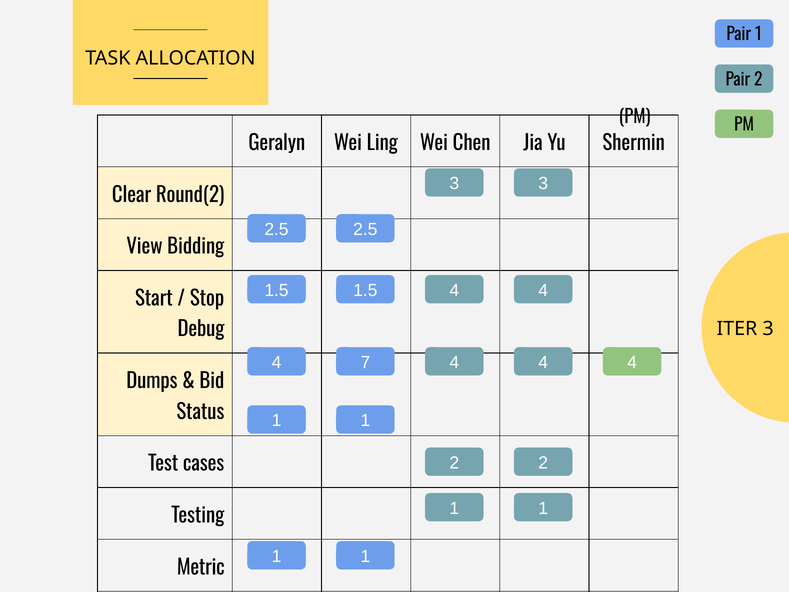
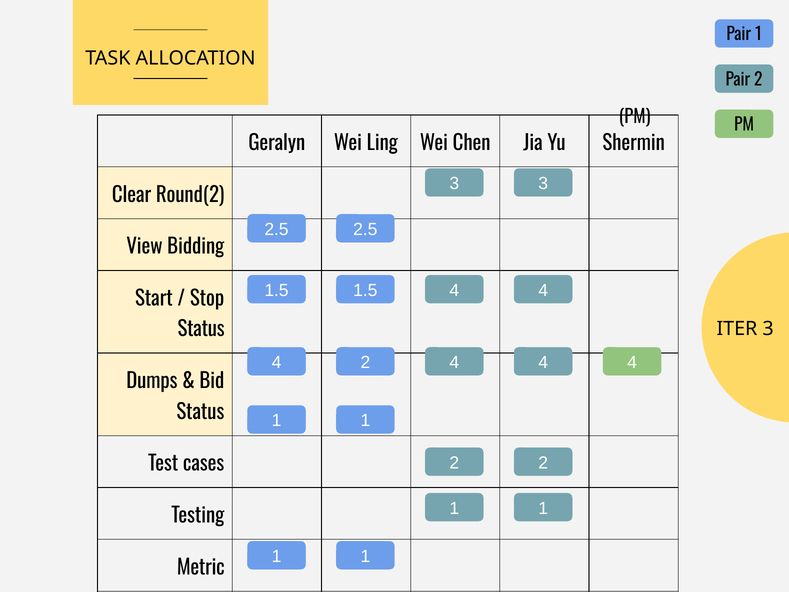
Debug: Debug -> Status (201, 329)
4 7: 7 -> 2 (365, 362)
